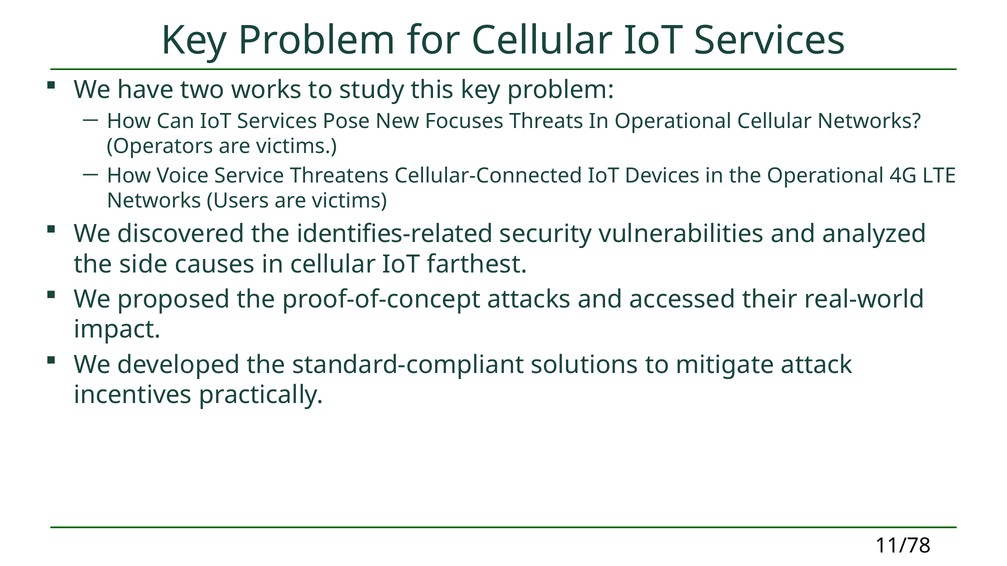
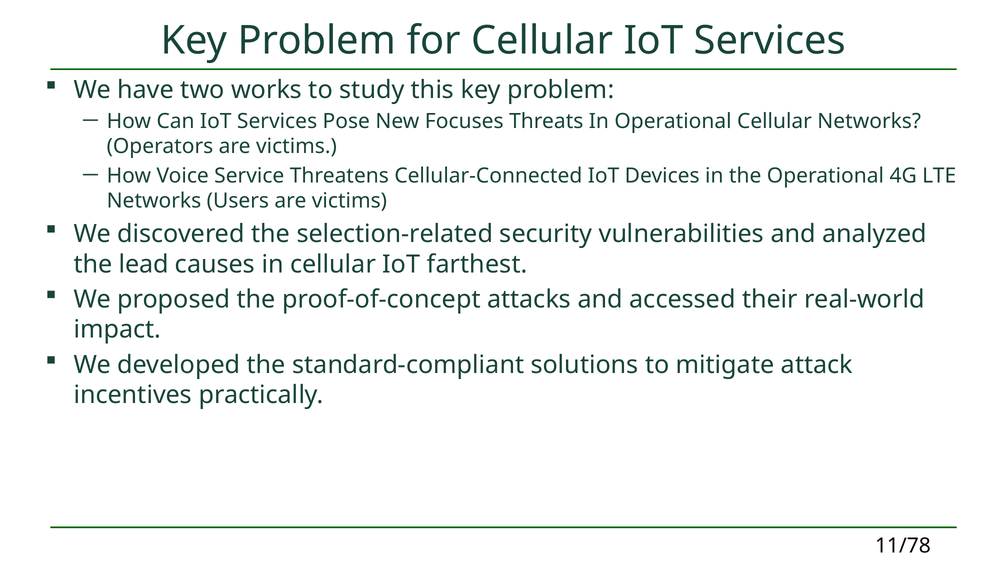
identifies-related: identifies-related -> selection-related (395, 234)
side: side -> lead (144, 264)
